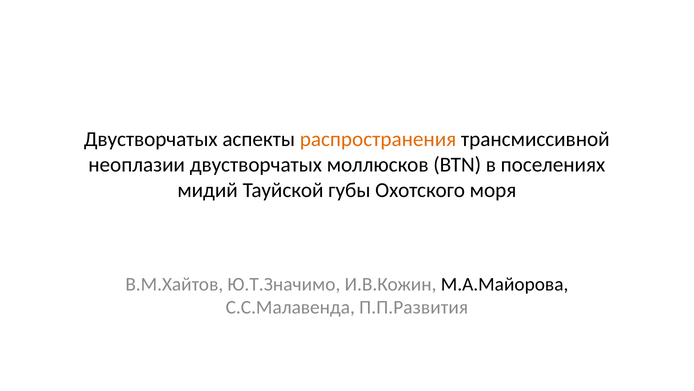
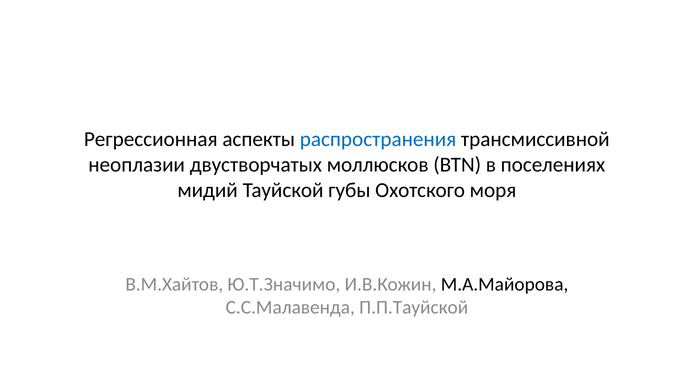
Двустворчатых: Двустворчатых -> Регрессионная (151, 139)
распространения colour: orange -> blue (378, 139)
П.П.Развития: П.П.Развития -> П.П.Тауйской (414, 307)
